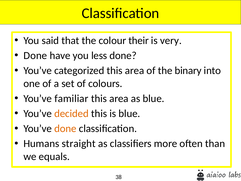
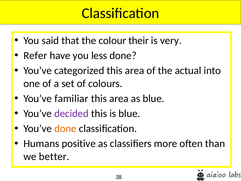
Done: Done -> Refer (35, 56)
binary: binary -> actual (188, 71)
decided colour: orange -> purple (71, 113)
straight: straight -> positive (79, 143)
equals: equals -> better (54, 156)
